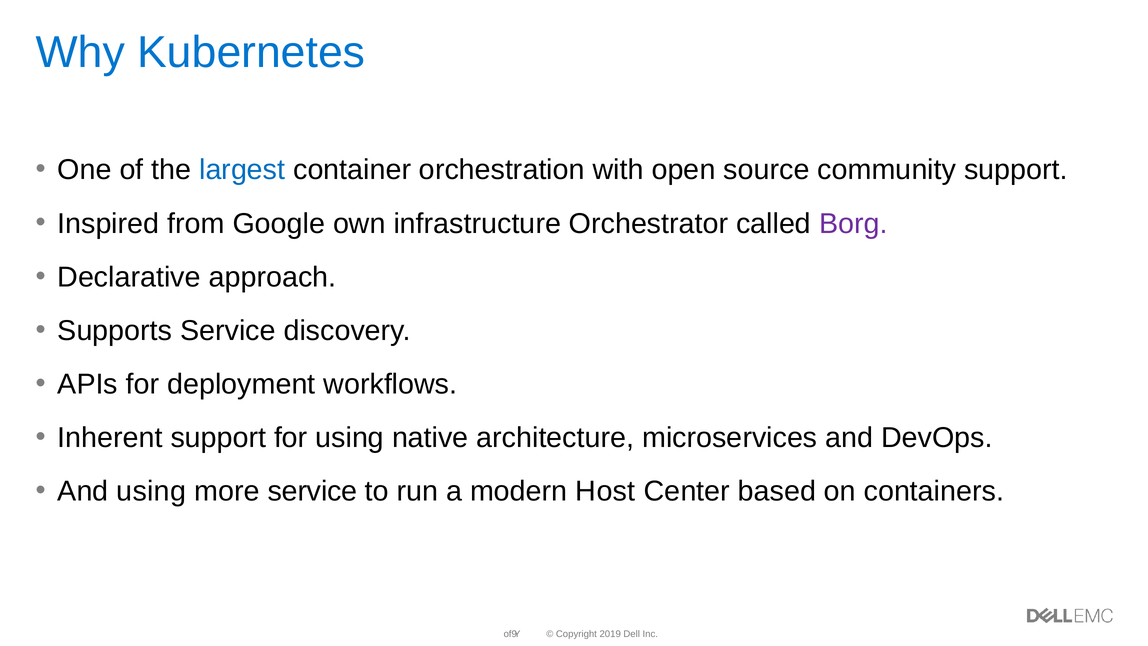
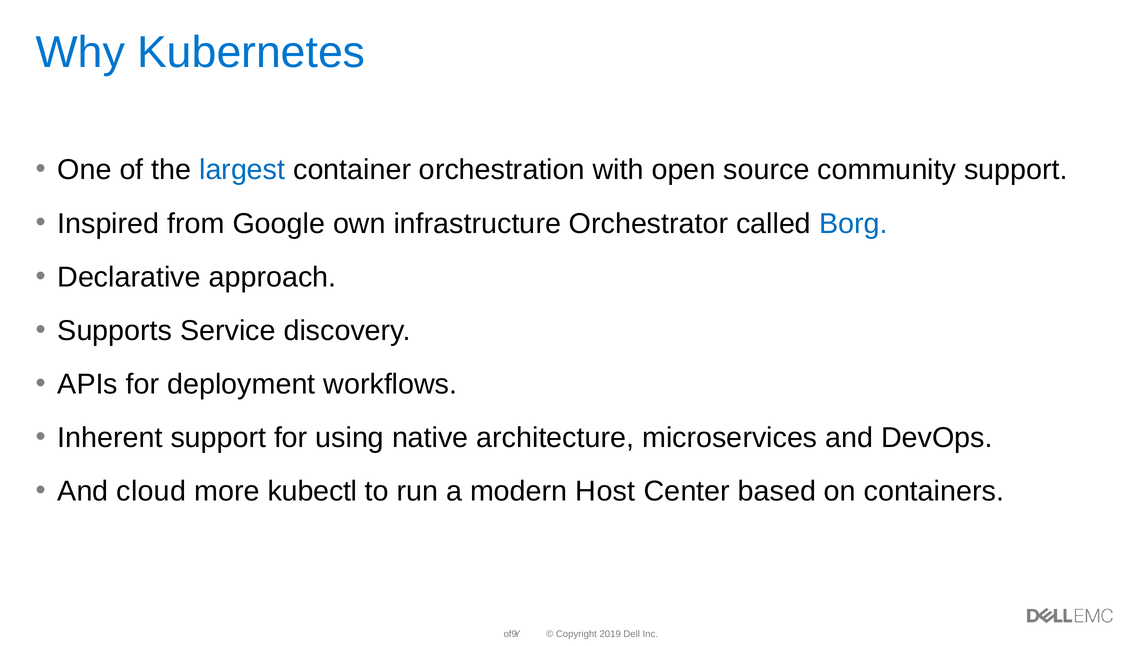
Borg colour: purple -> blue (853, 223)
And using: using -> cloud (151, 491)
more service: service -> kubectl (312, 491)
